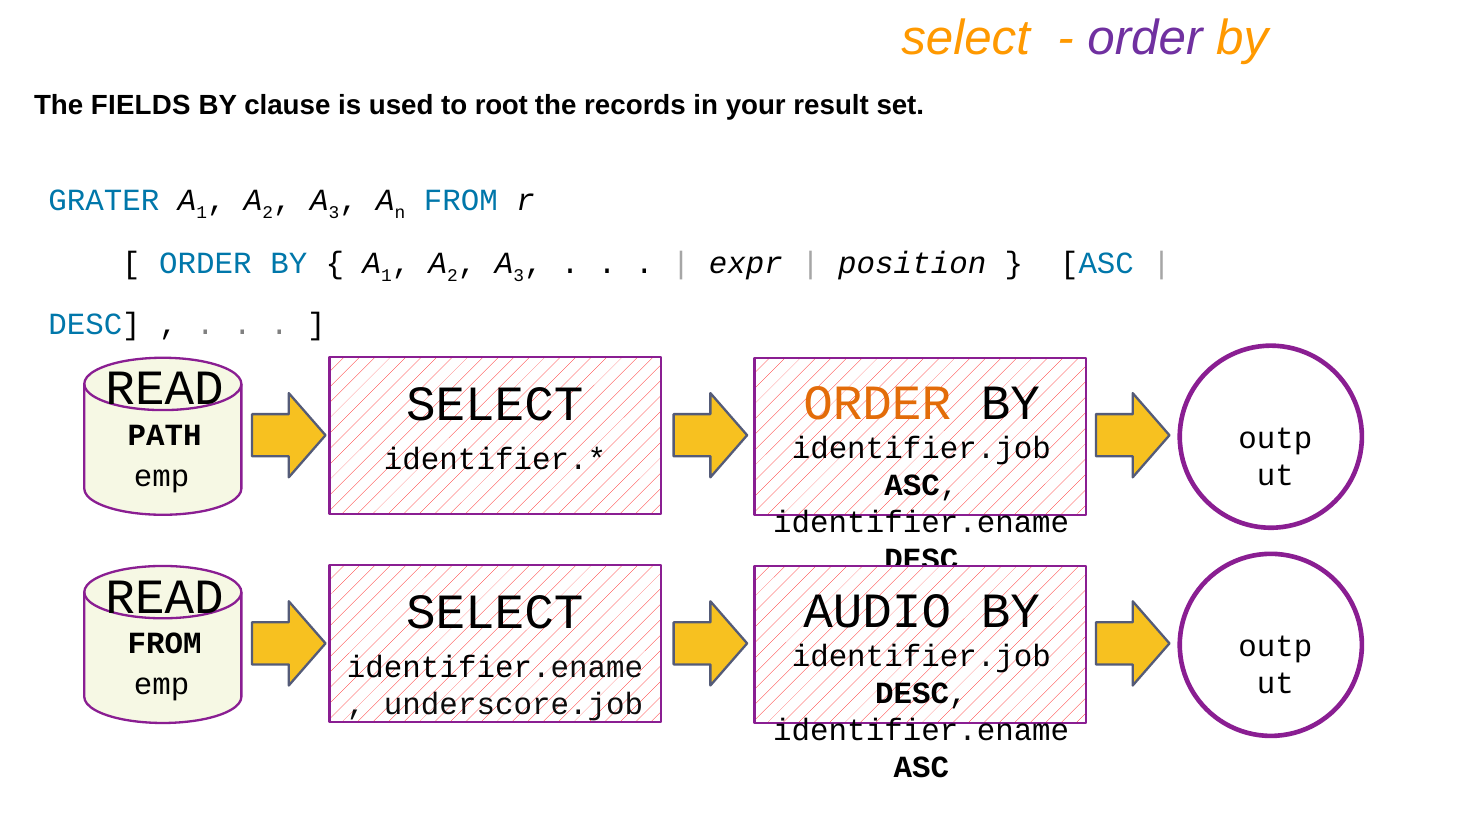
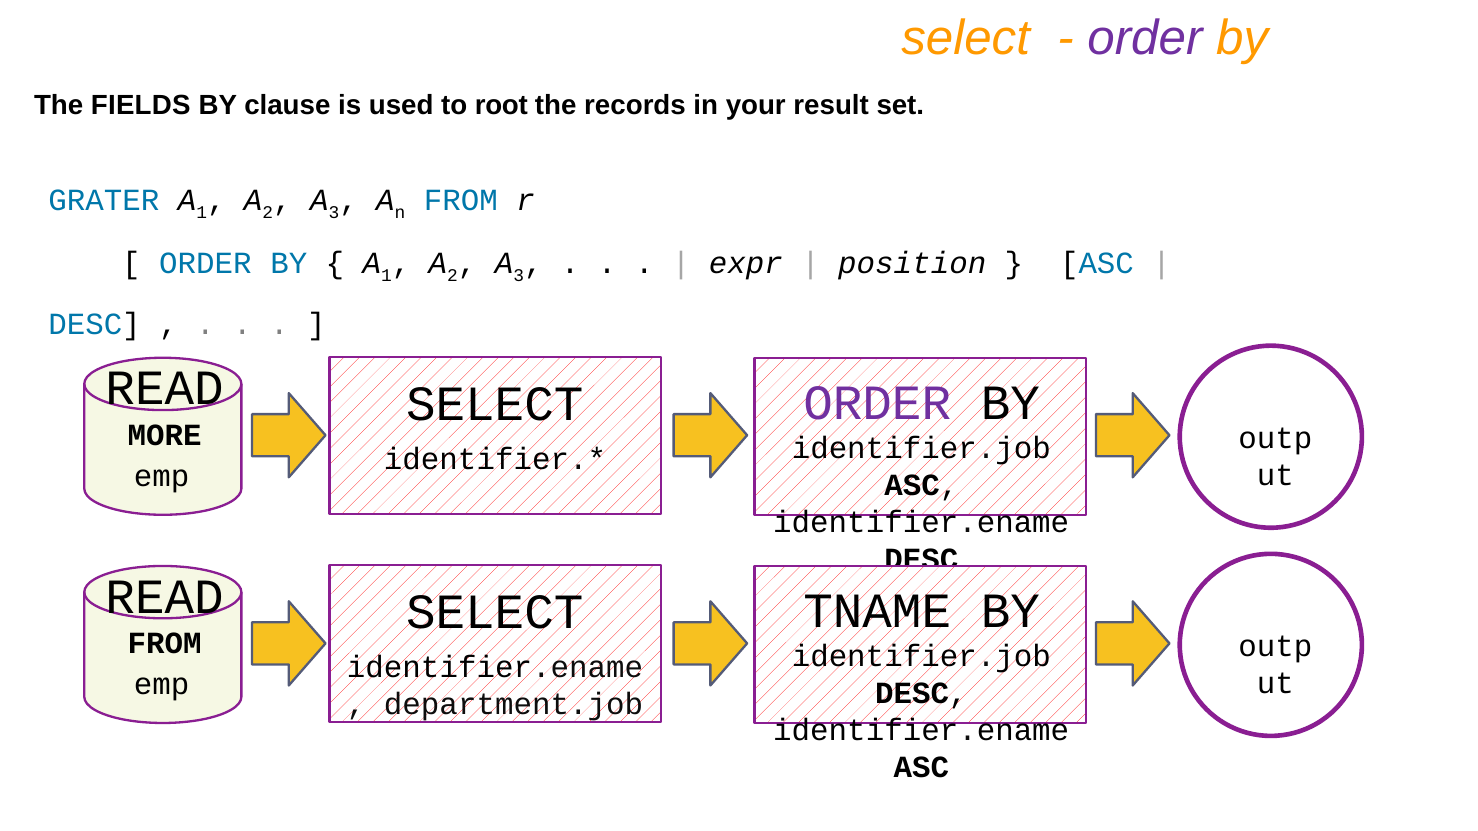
ORDER colour: orange -> purple (877, 403)
PATH: PATH -> MORE (165, 436)
AUDIO: AUDIO -> TNAME (877, 611)
underscore.job: underscore.job -> department.job (514, 704)
